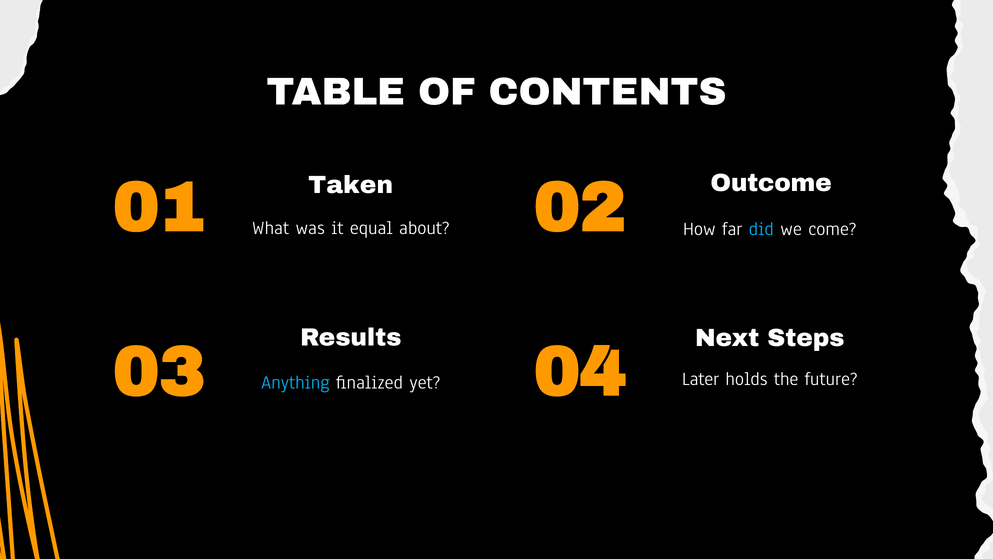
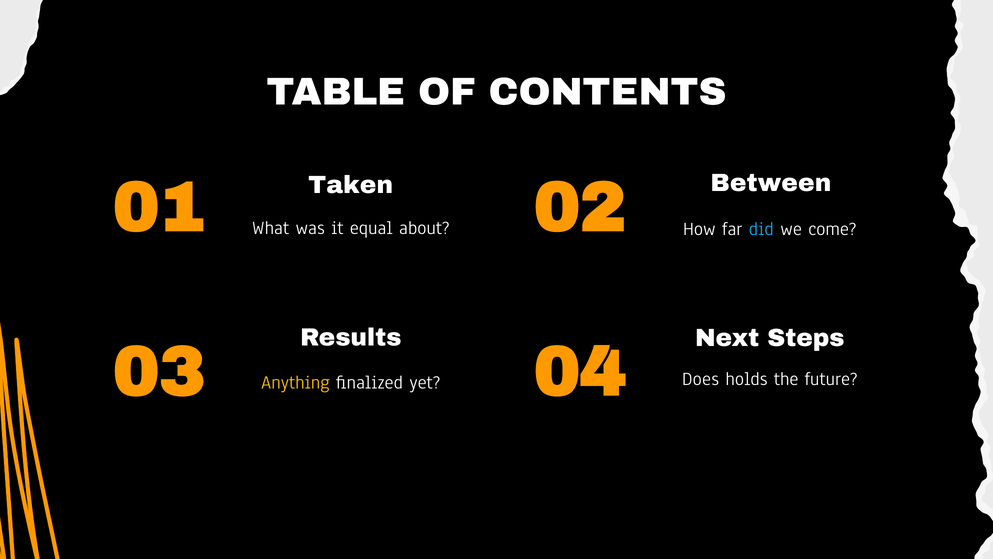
Outcome: Outcome -> Between (771, 183)
Later: Later -> Does (700, 379)
Anything colour: light blue -> yellow (295, 382)
